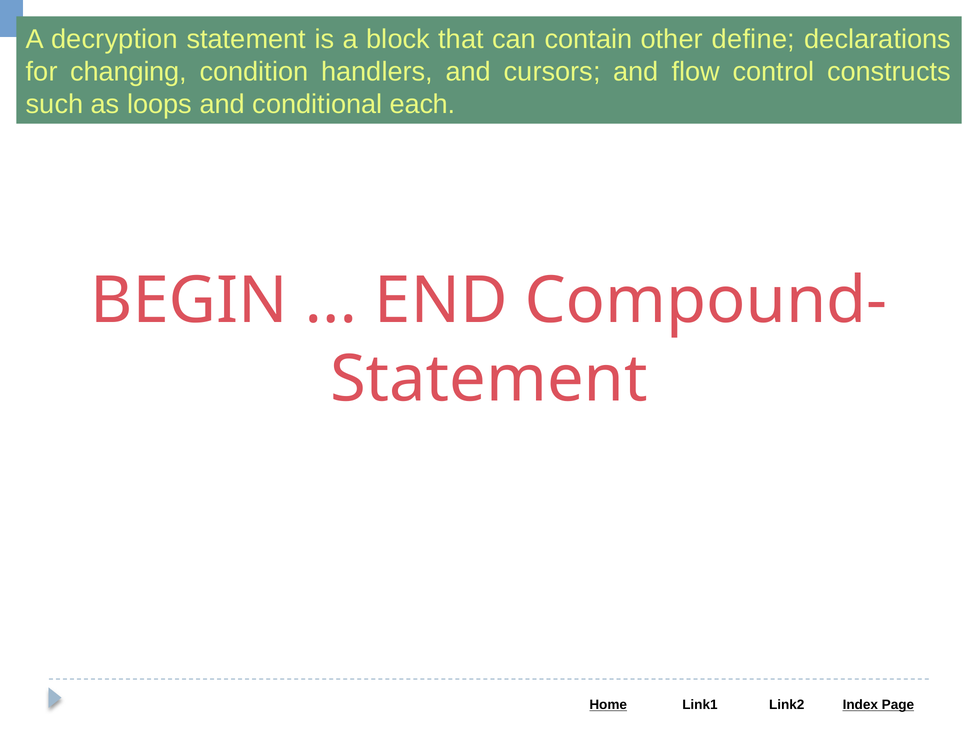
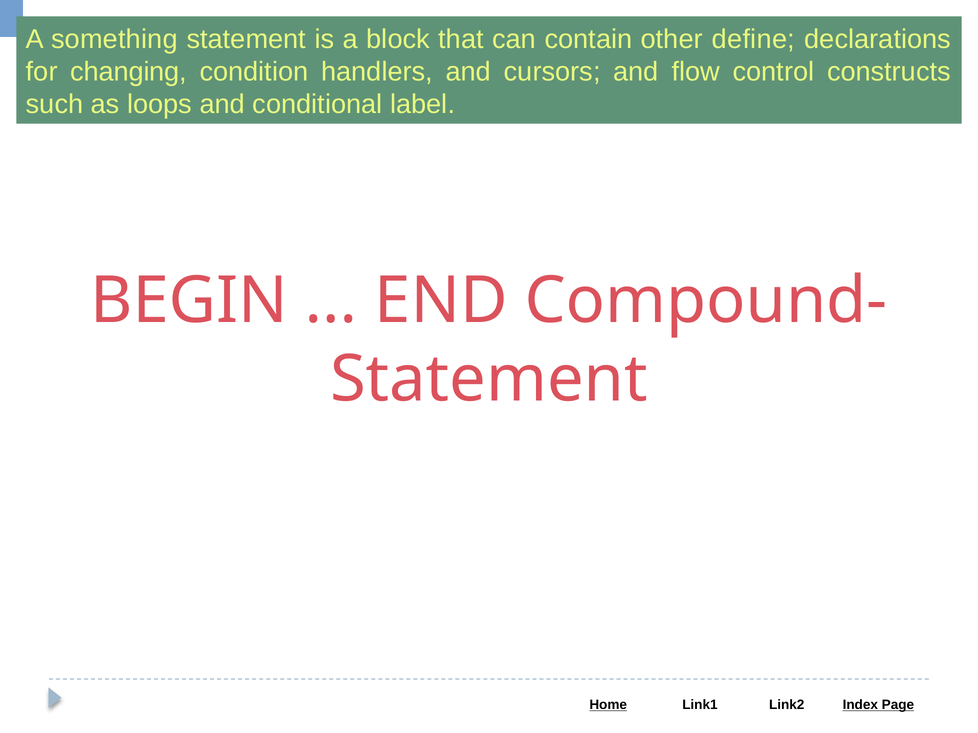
decryption: decryption -> something (114, 39)
each: each -> label (423, 105)
